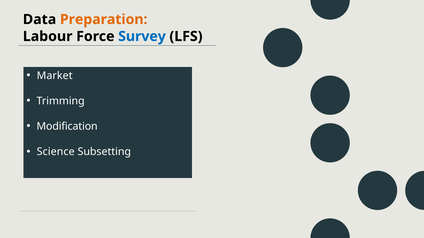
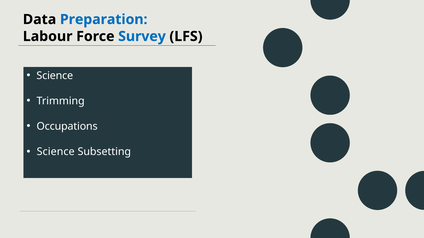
Preparation colour: orange -> blue (104, 19)
Market: Market -> Science (55, 76)
Modification: Modification -> Occupations (67, 127)
